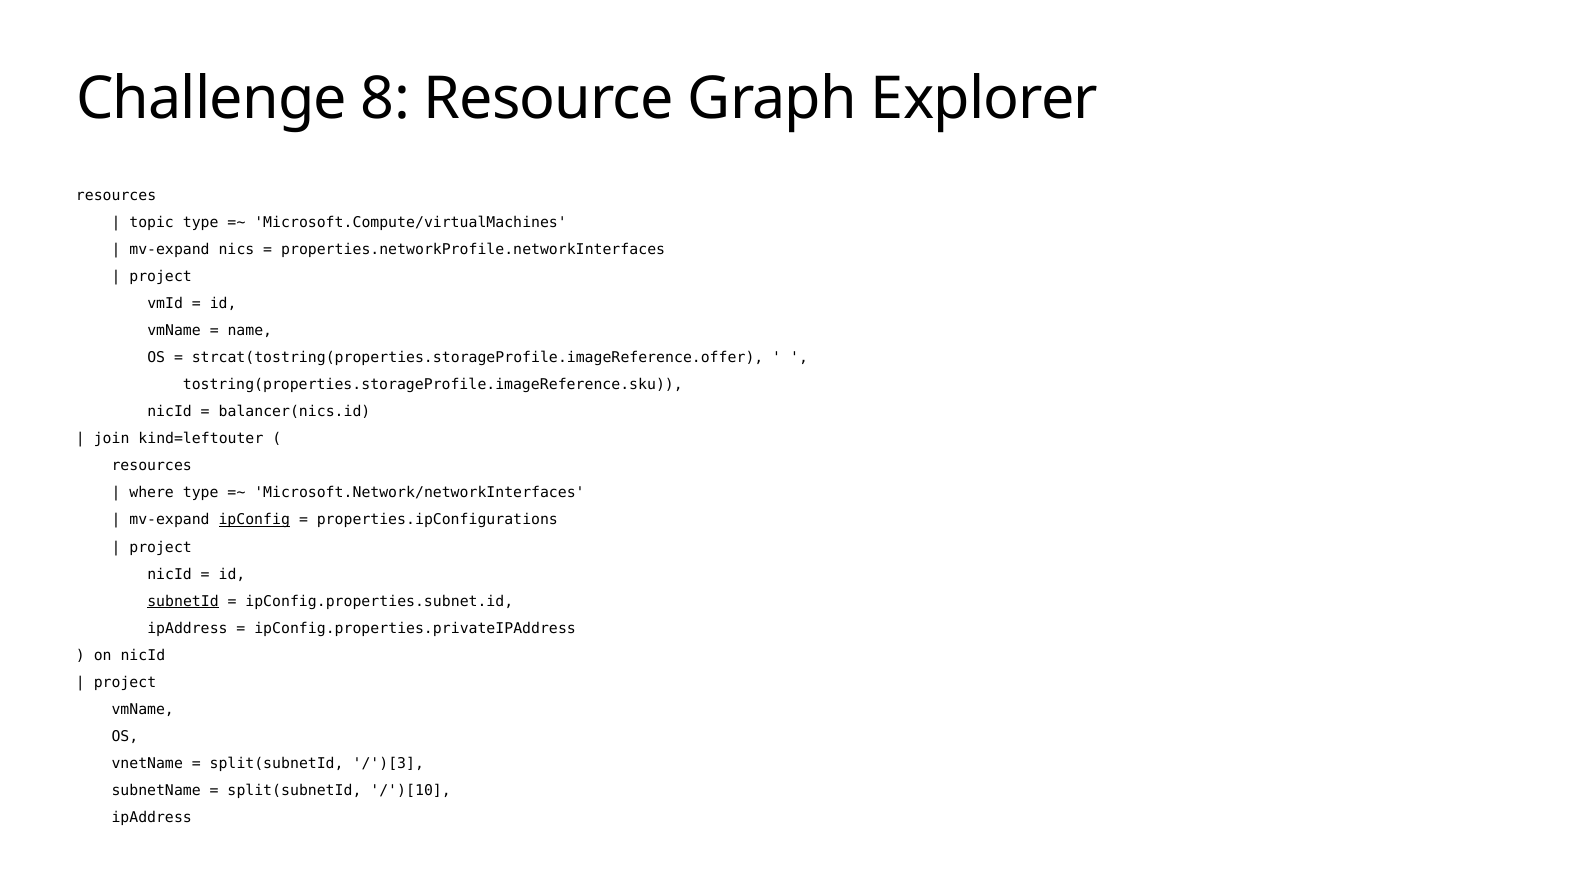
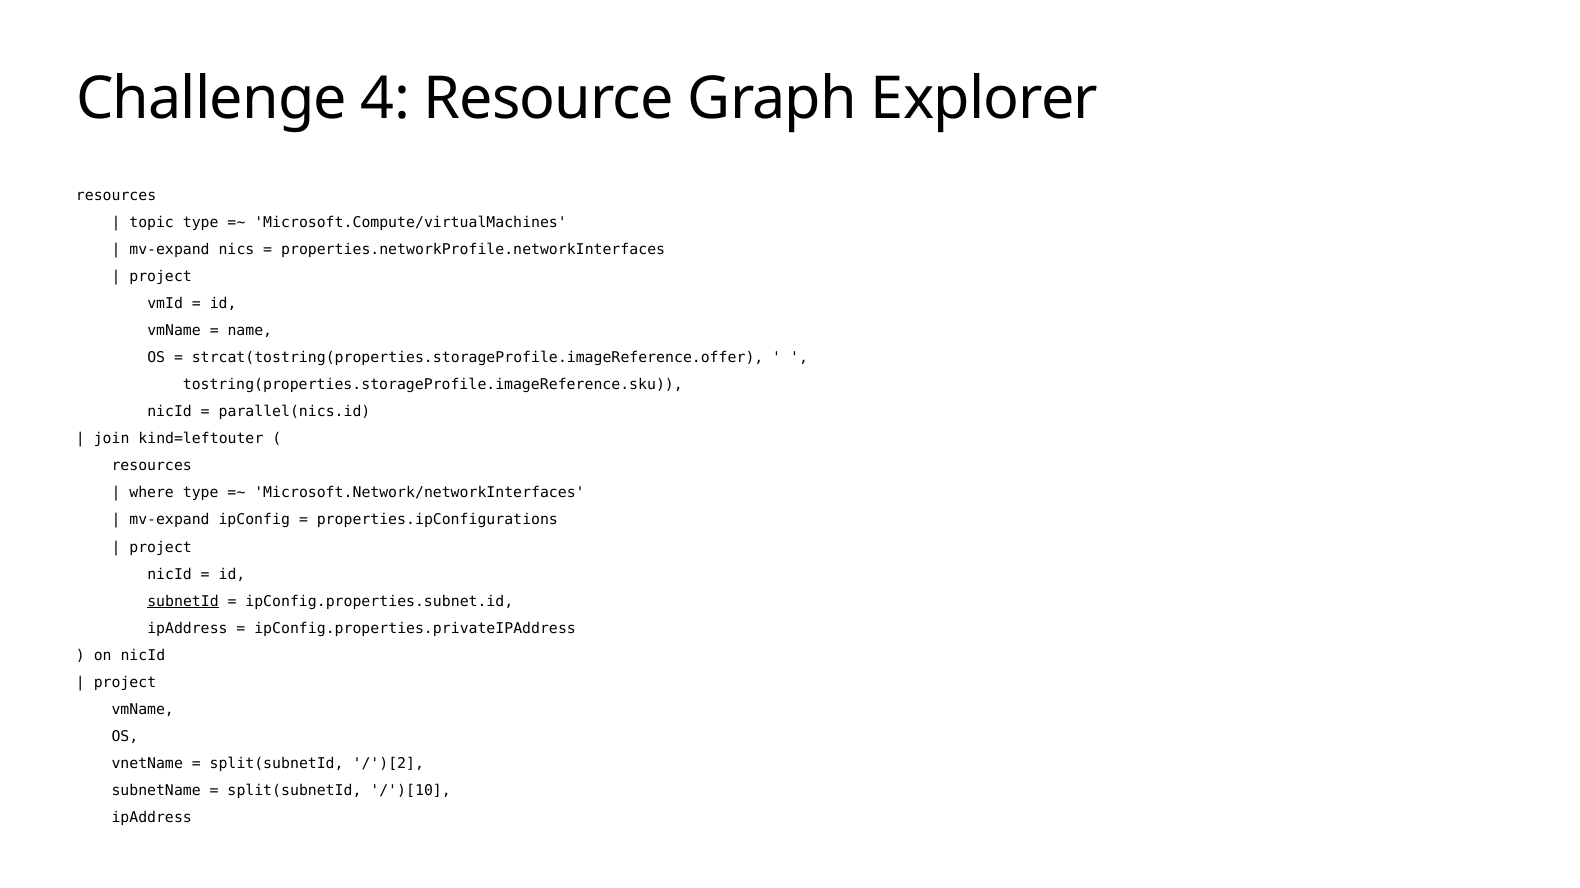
8: 8 -> 4 (386, 99)
balancer(nics.id: balancer(nics.id -> parallel(nics.id (295, 412)
ipConfig underline: present -> none (254, 521)
/')[3: /')[3 -> /')[2 (388, 764)
